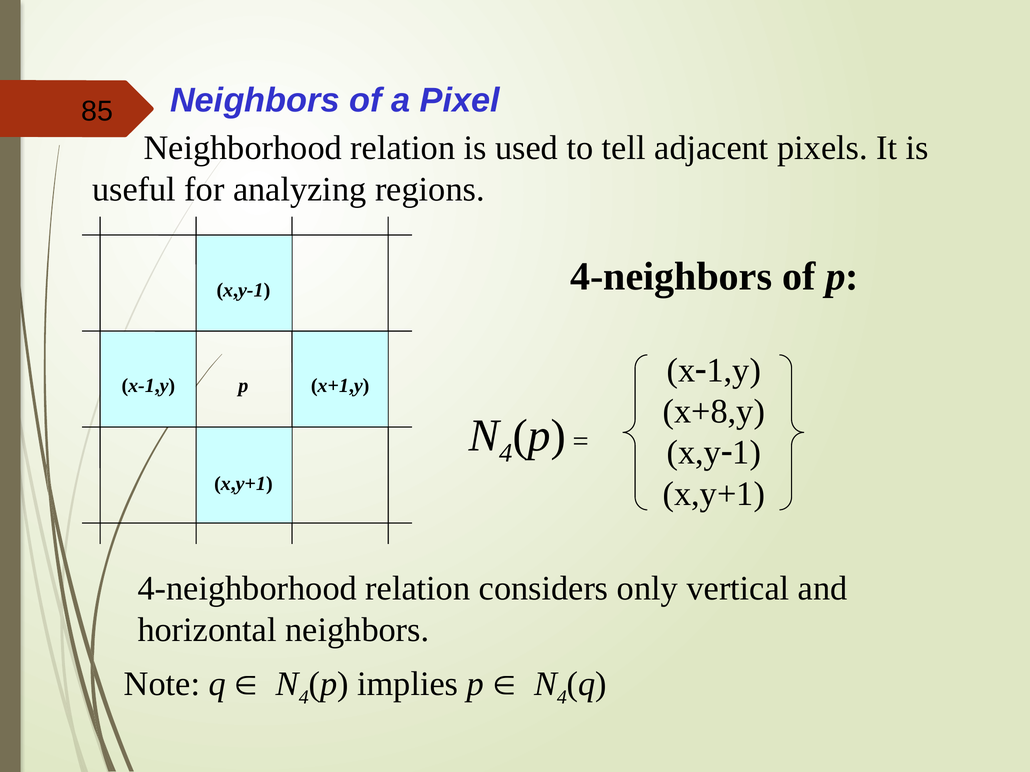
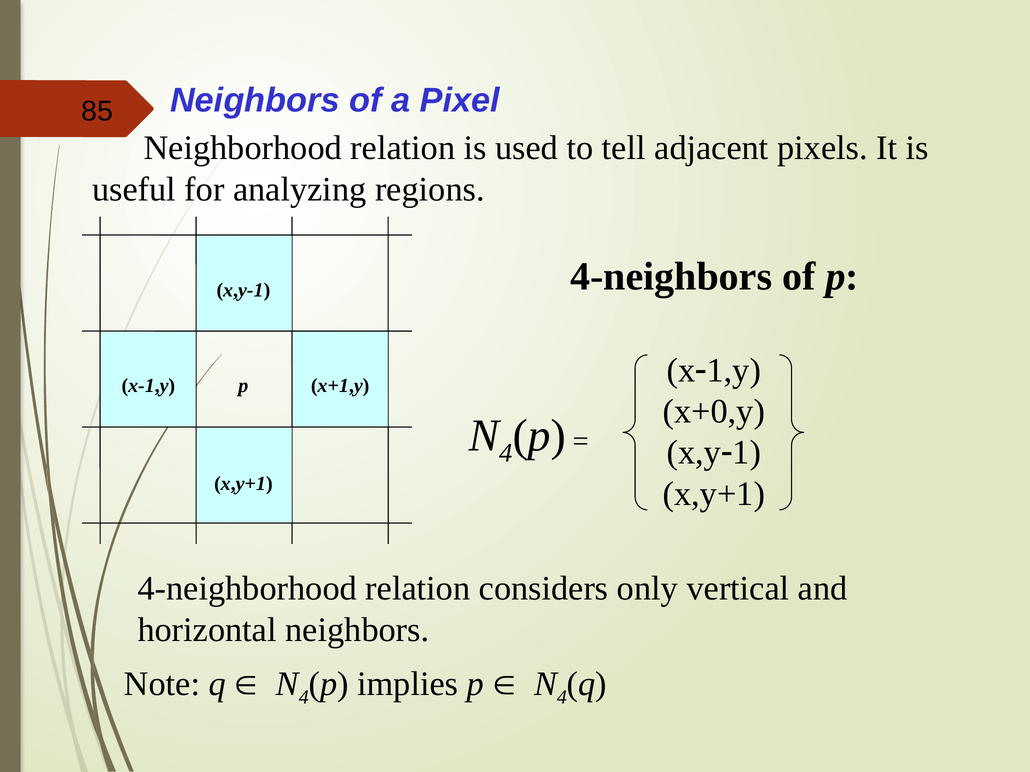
x+8,y: x+8,y -> x+0,y (714, 412)
